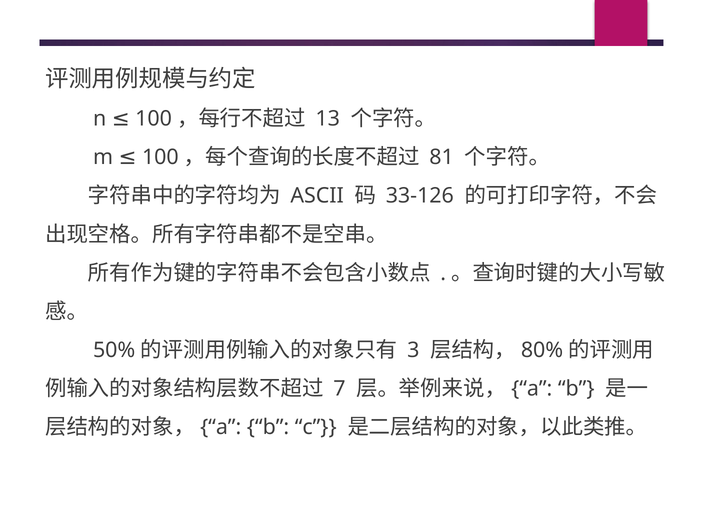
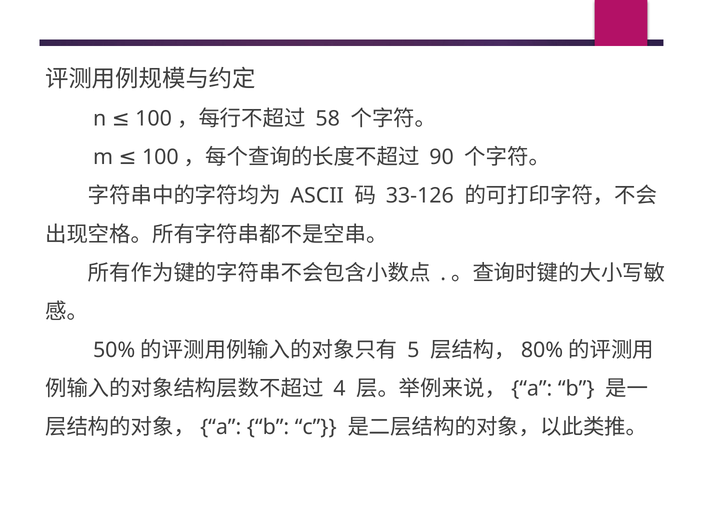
13: 13 -> 58 (328, 119)
81: 81 -> 90 (442, 158)
3: 3 -> 5 (413, 350)
7: 7 -> 4 (339, 389)
